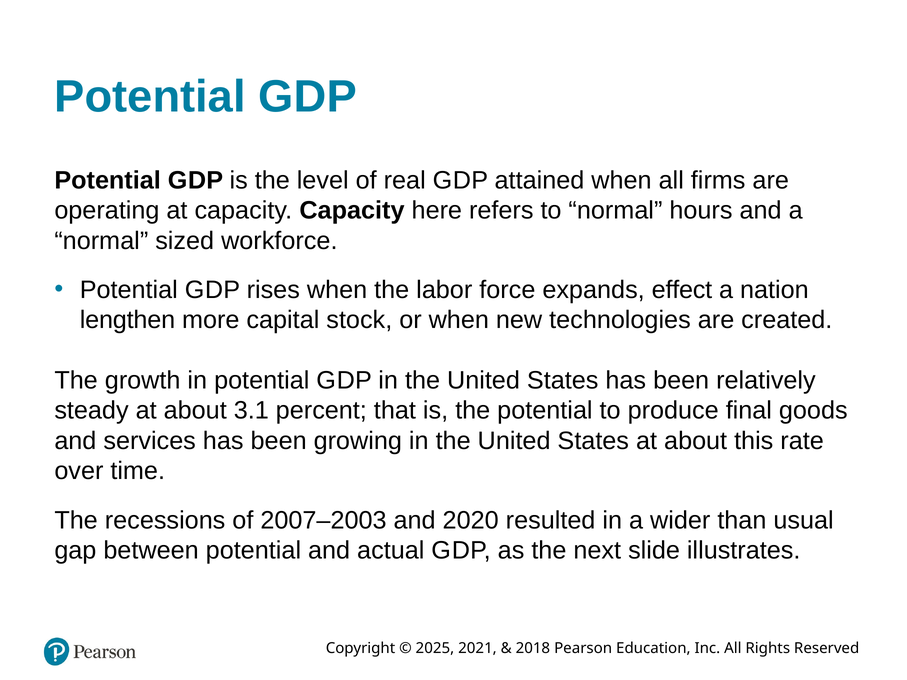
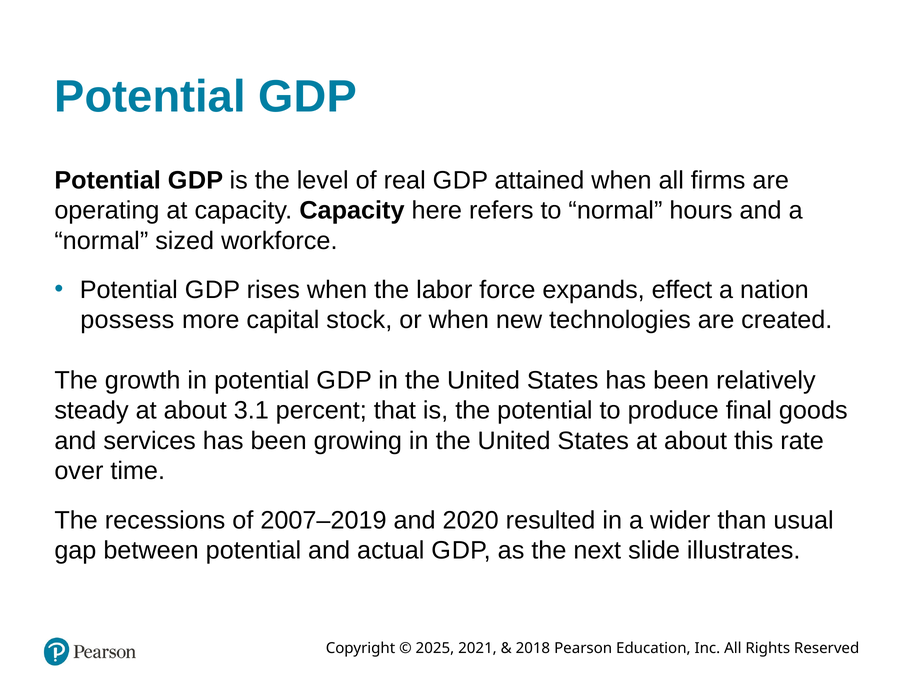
lengthen: lengthen -> possess (127, 320)
2007–2003: 2007–2003 -> 2007–2019 (323, 520)
